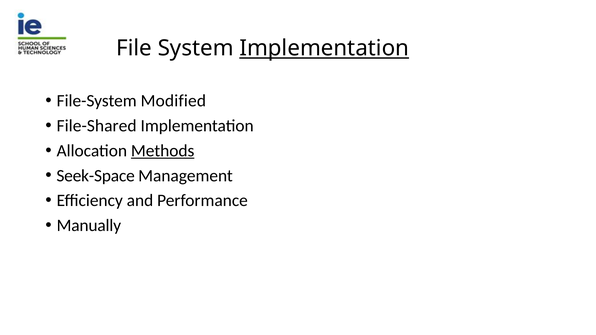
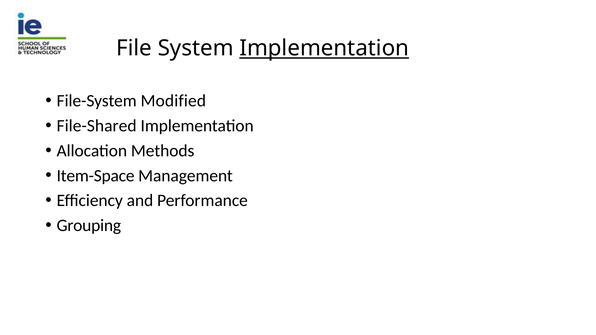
Methods underline: present -> none (163, 151)
Seek-Space: Seek-Space -> Item-Space (96, 176)
Manually: Manually -> Grouping (89, 226)
